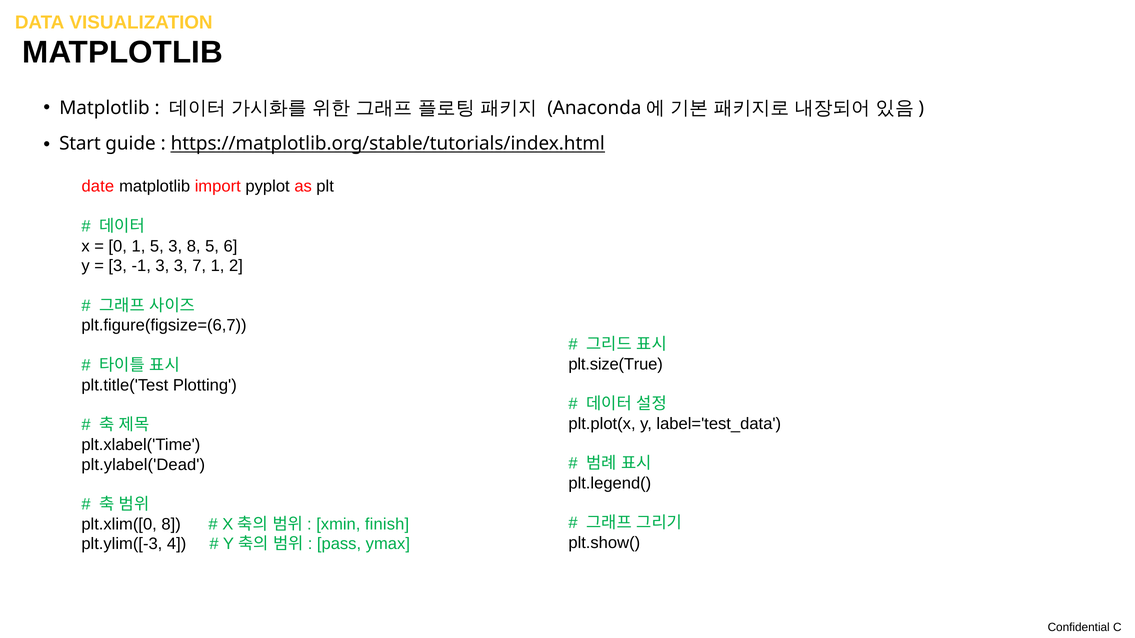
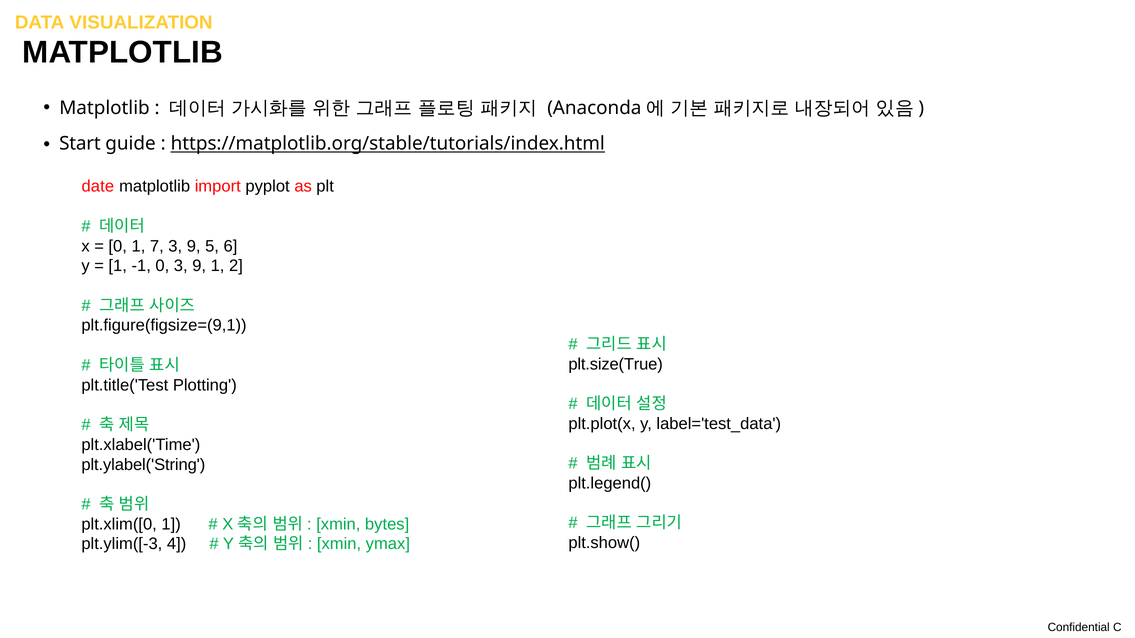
1 5: 5 -> 7 (157, 246)
8: 8 -> 9 (194, 246)
3: 3 -> 1 (118, 266)
-1 3: 3 -> 0 (162, 266)
7: 7 -> 9 (199, 266)
plt.figure(figsize=(6,7: plt.figure(figsize=(6,7 -> plt.figure(figsize=(9,1 (164, 326)
plt.ylabel('Dead: plt.ylabel('Dead -> plt.ylabel('String (143, 465)
plt.xlim([0 8: 8 -> 1 (171, 524)
finish: finish -> bytes (387, 524)
pass: pass -> xmin (339, 544)
